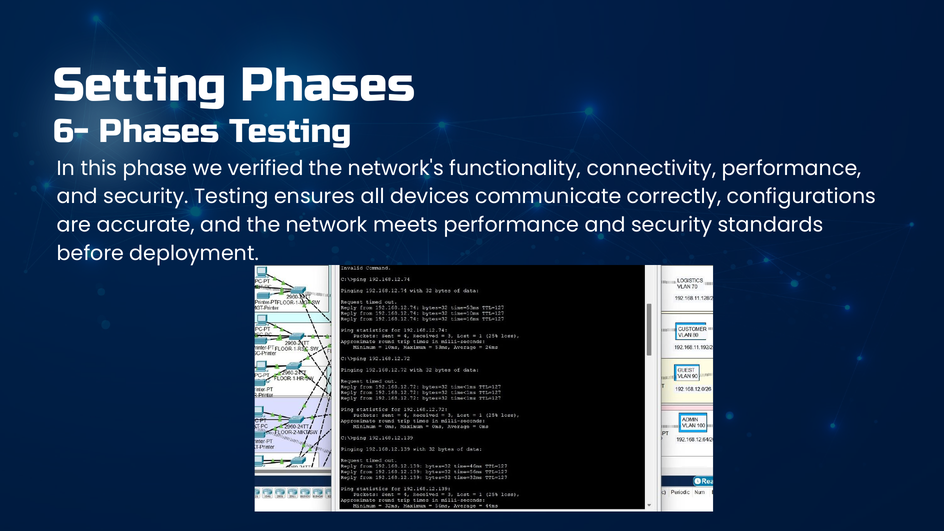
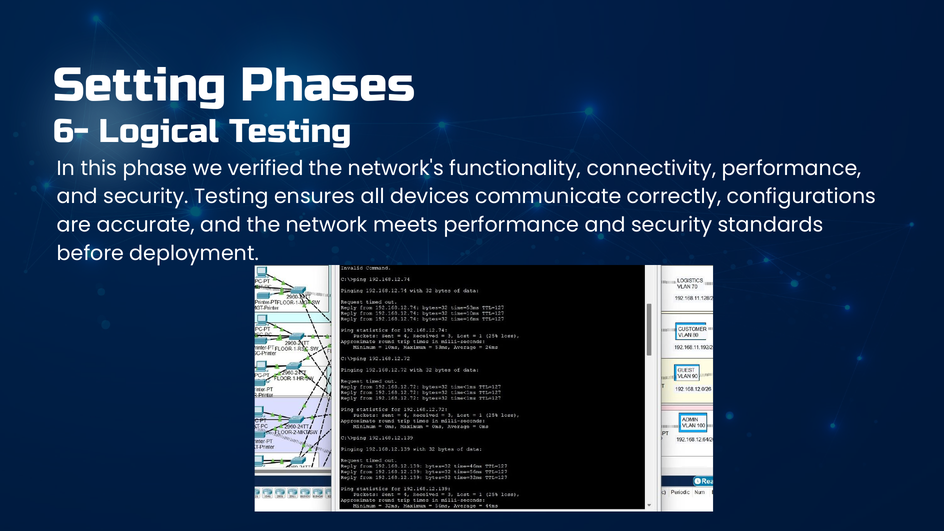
6- Phases: Phases -> Logical (159, 132)
